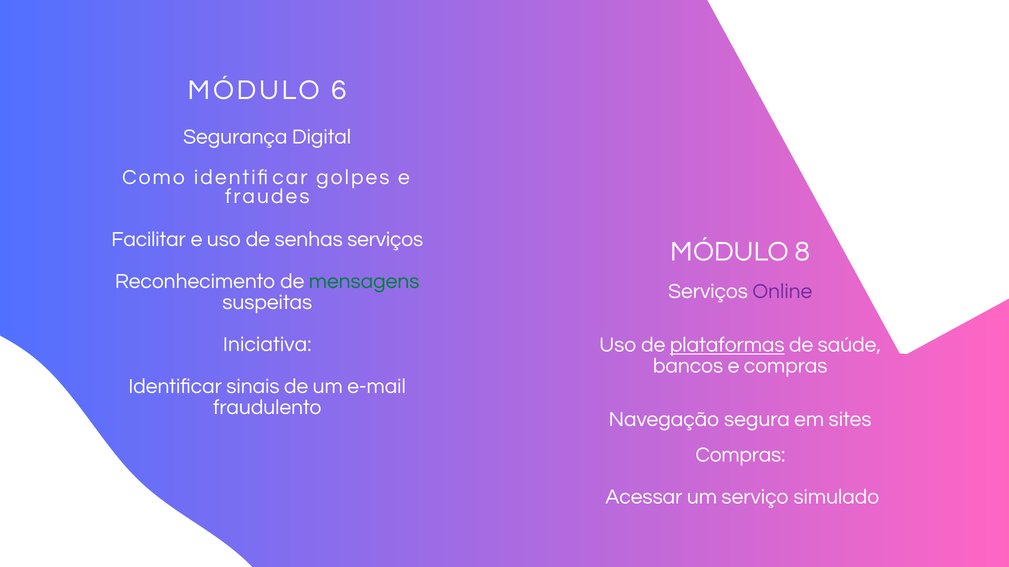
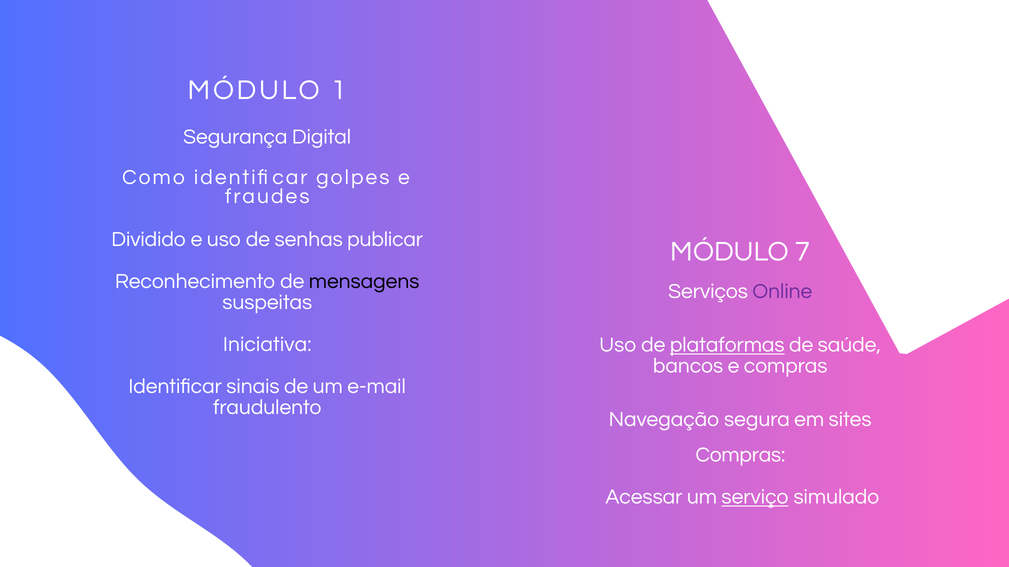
6: 6 -> 1 (339, 90)
Facilitar: Facilitar -> Dividido (148, 240)
senhas serviços: serviços -> publicar (385, 240)
8: 8 -> 7 (802, 252)
mensagens colour: green -> black (364, 282)
serviço underline: none -> present (755, 497)
